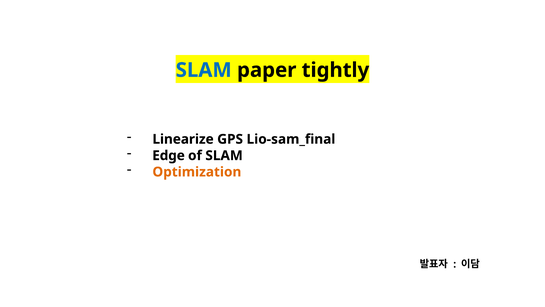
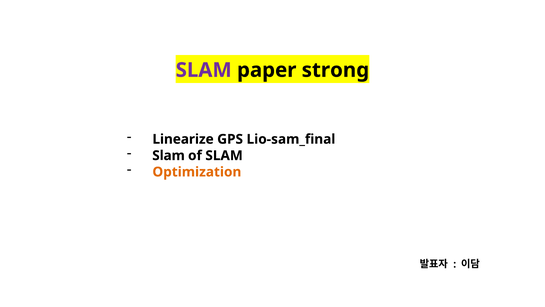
SLAM colour: blue -> purple (204, 70)
tightly: tightly -> strong (335, 70)
Edge: Edge -> Slam (169, 155)
